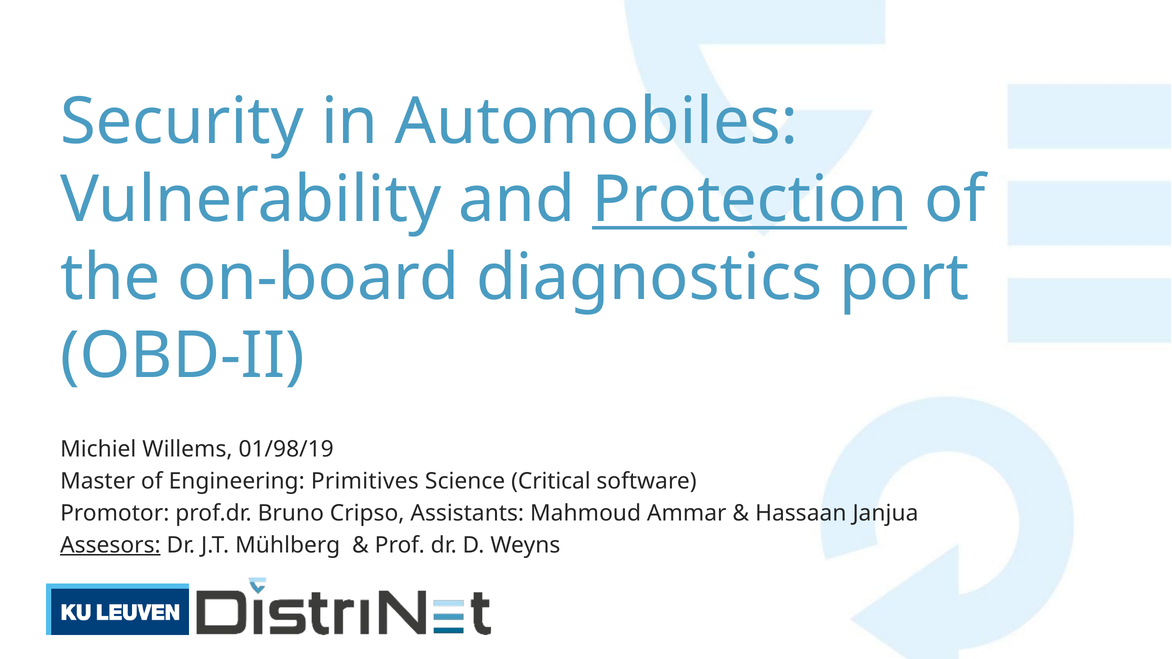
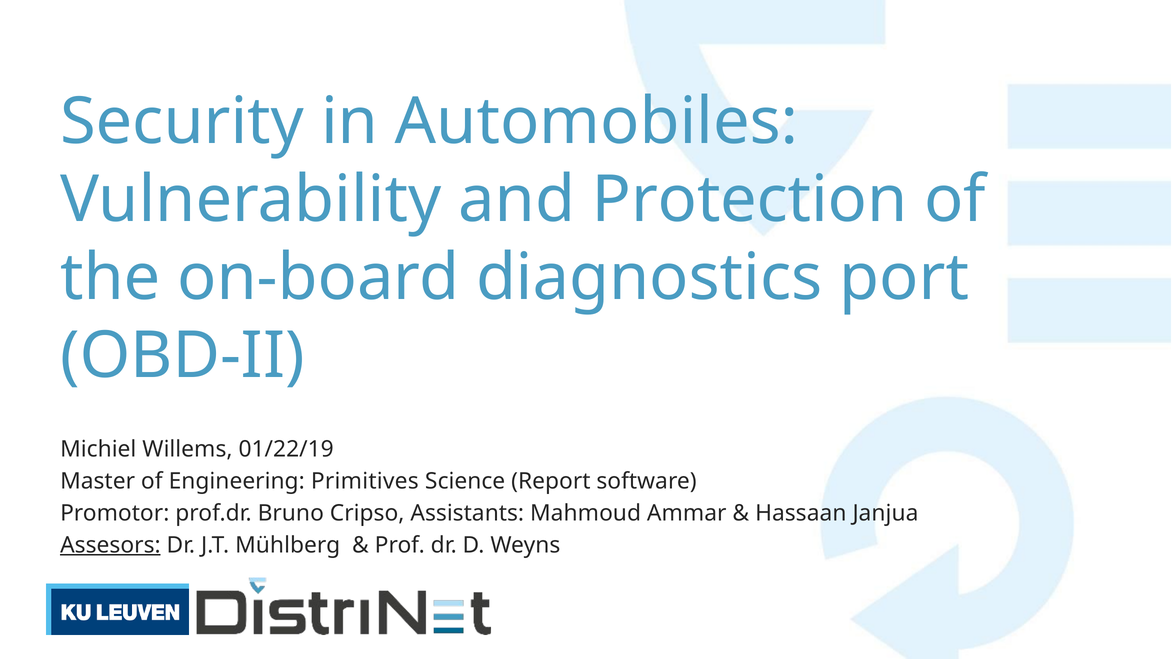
Protection underline: present -> none (750, 200)
01/98/19: 01/98/19 -> 01/22/19 (286, 450)
Critical: Critical -> Report (551, 481)
